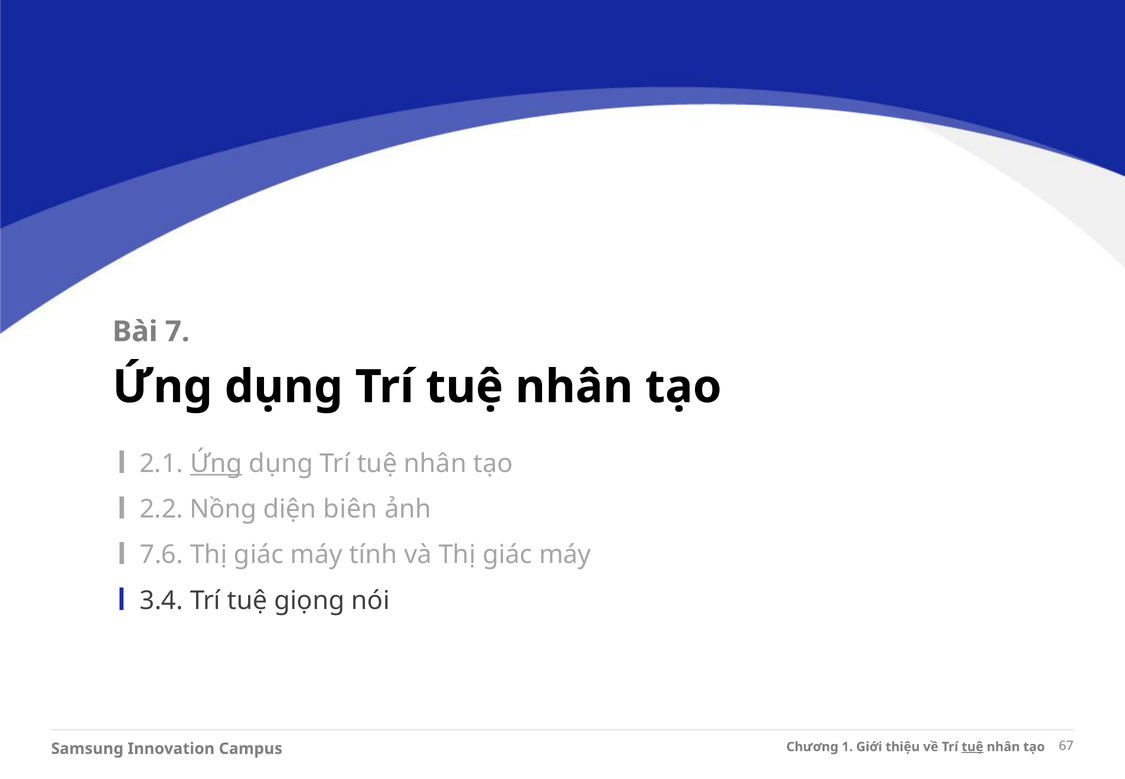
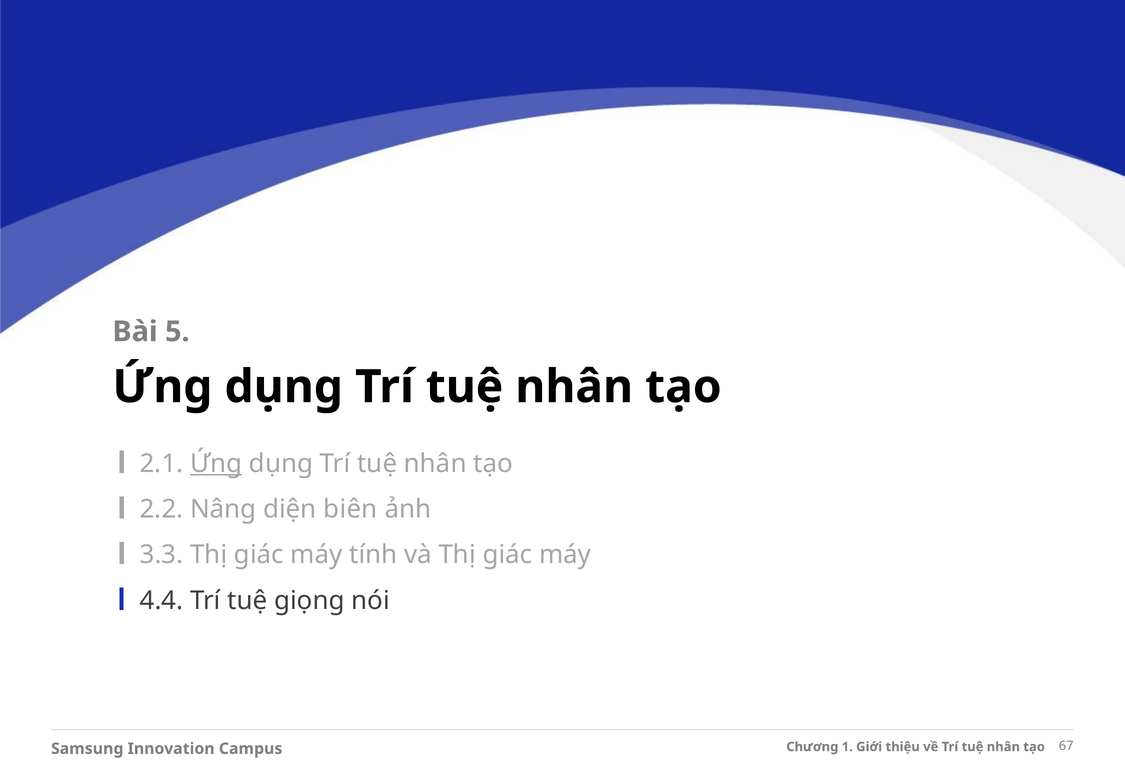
7: 7 -> 5 (177, 332)
Nồng: Nồng -> Nâng (223, 509)
7.6: 7.6 -> 3.3 (161, 555)
3.4: 3.4 -> 4.4 (161, 601)
tuệ underline: present -> none (973, 747)
